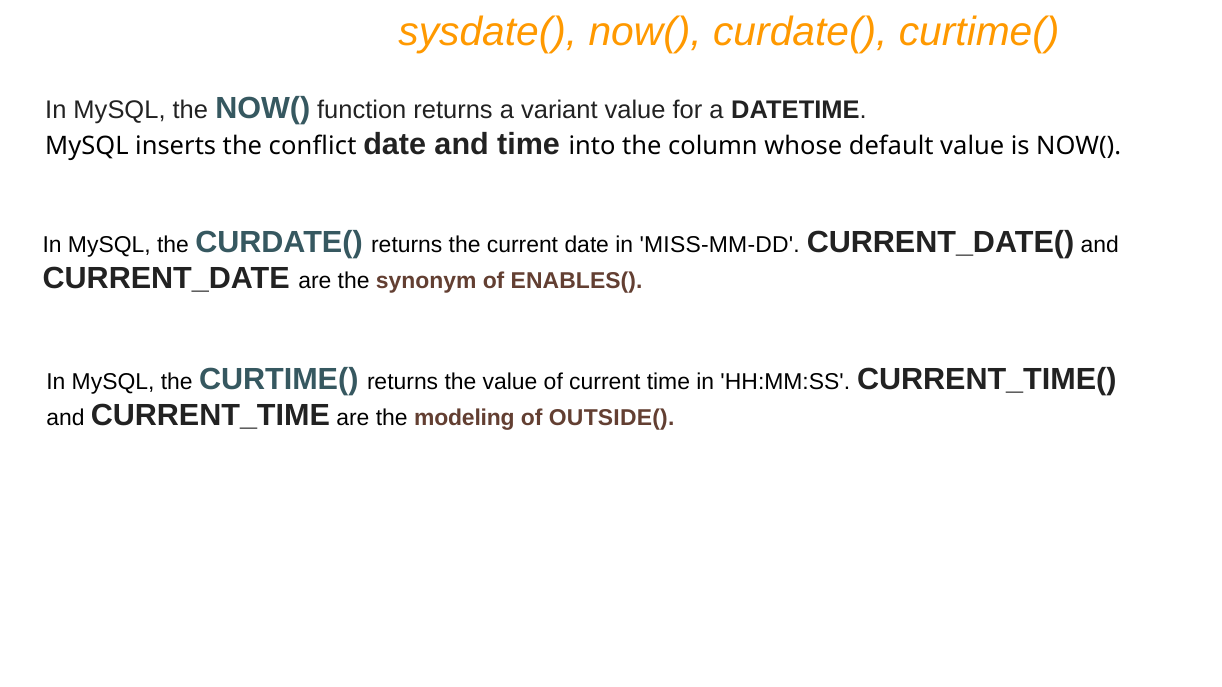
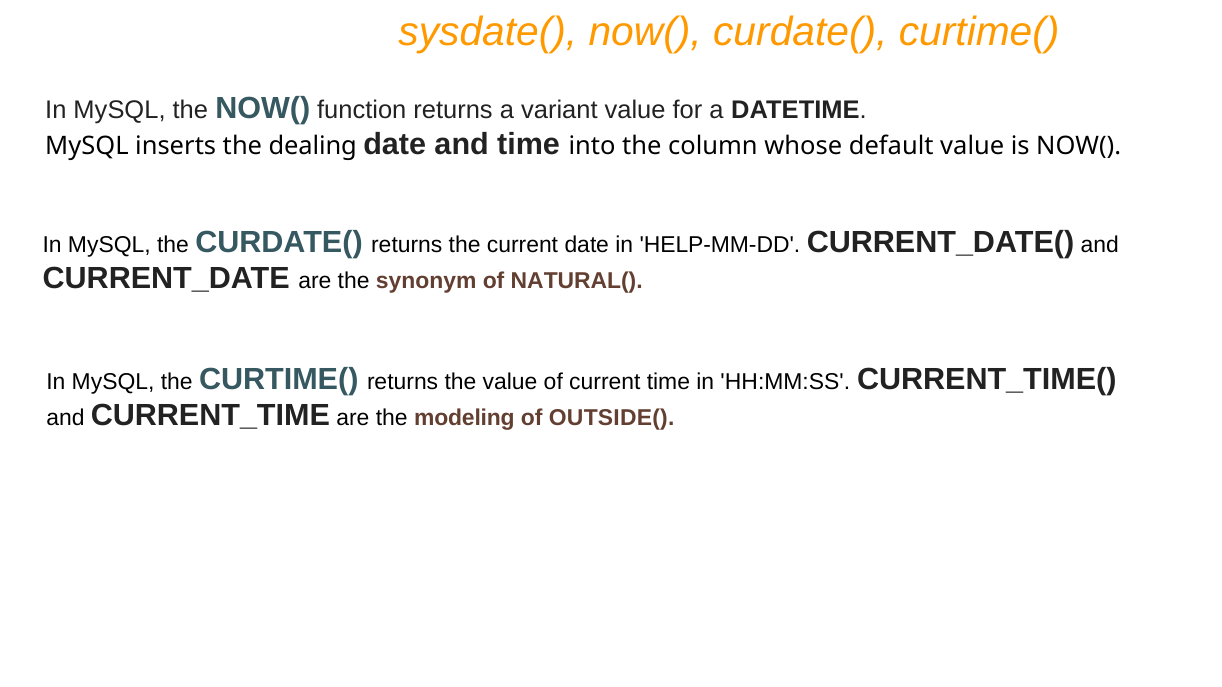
conflict: conflict -> dealing (313, 147)
MISS-MM-DD: MISS-MM-DD -> HELP-MM-DD (720, 245)
ENABLES(: ENABLES( -> NATURAL( (577, 281)
